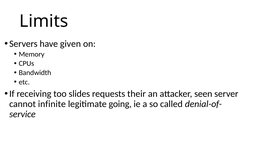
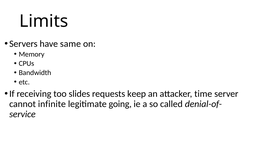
given: given -> same (70, 44)
their: their -> keep (137, 94)
seen: seen -> time (203, 94)
